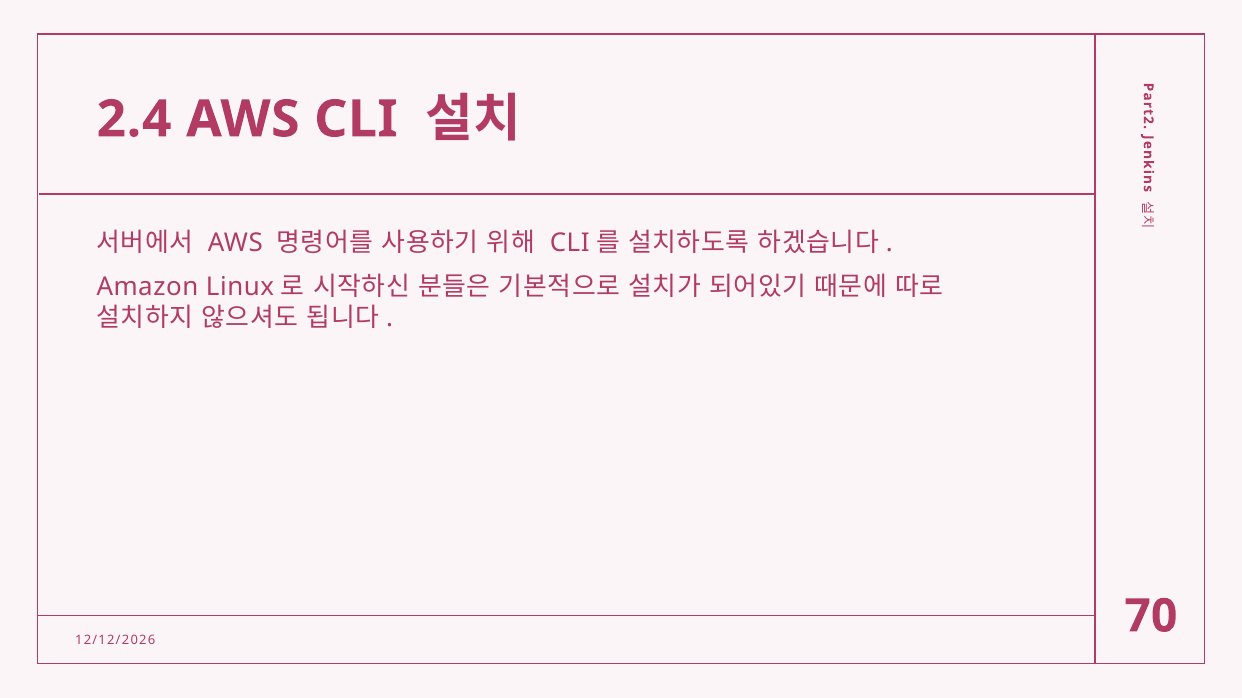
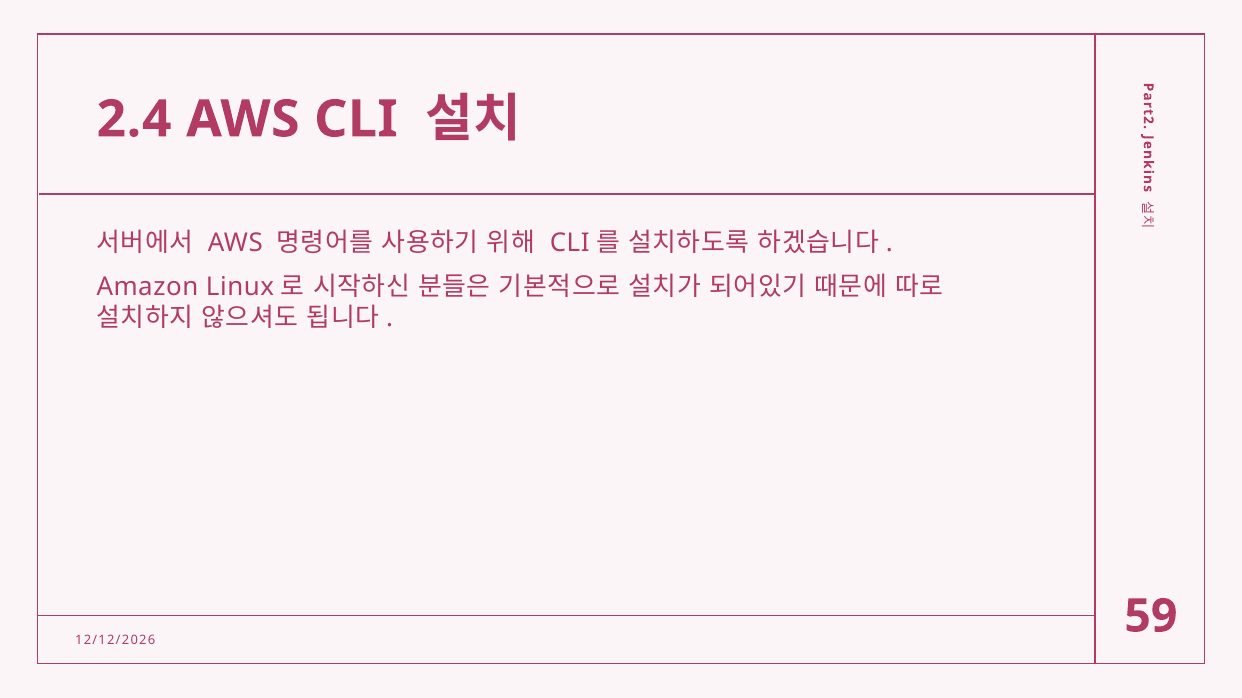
70: 70 -> 59 (1151, 617)
